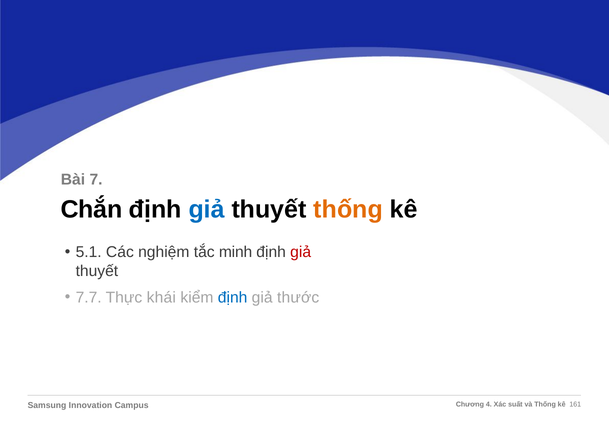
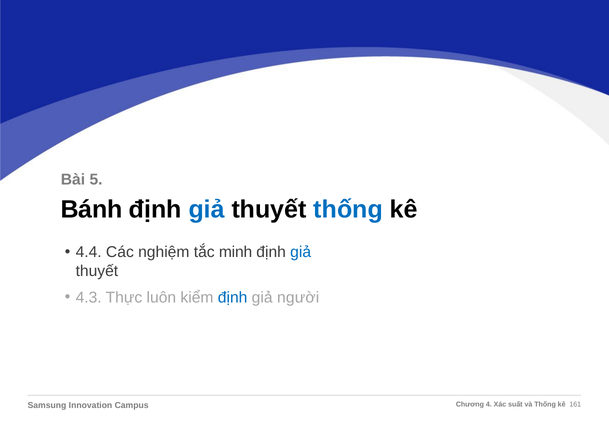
7: 7 -> 5 (96, 180)
Chắn: Chắn -> Bánh (92, 209)
thống colour: orange -> blue (348, 209)
5.1: 5.1 -> 4.4 (89, 252)
giả colour: red -> blue (301, 252)
7.7: 7.7 -> 4.3 (89, 297)
khái: khái -> luôn (161, 297)
thước: thước -> người (298, 297)
